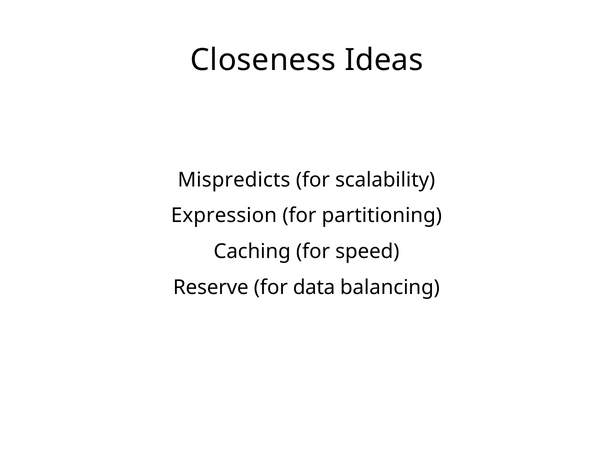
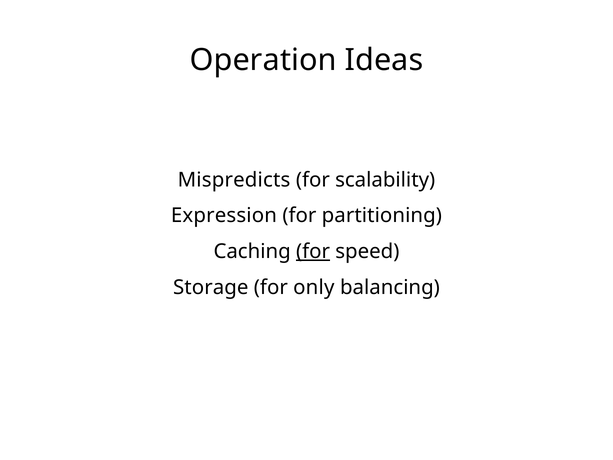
Closeness: Closeness -> Operation (263, 60)
for underline: none -> present (313, 251)
Reserve: Reserve -> Storage (211, 287)
data: data -> only (314, 287)
